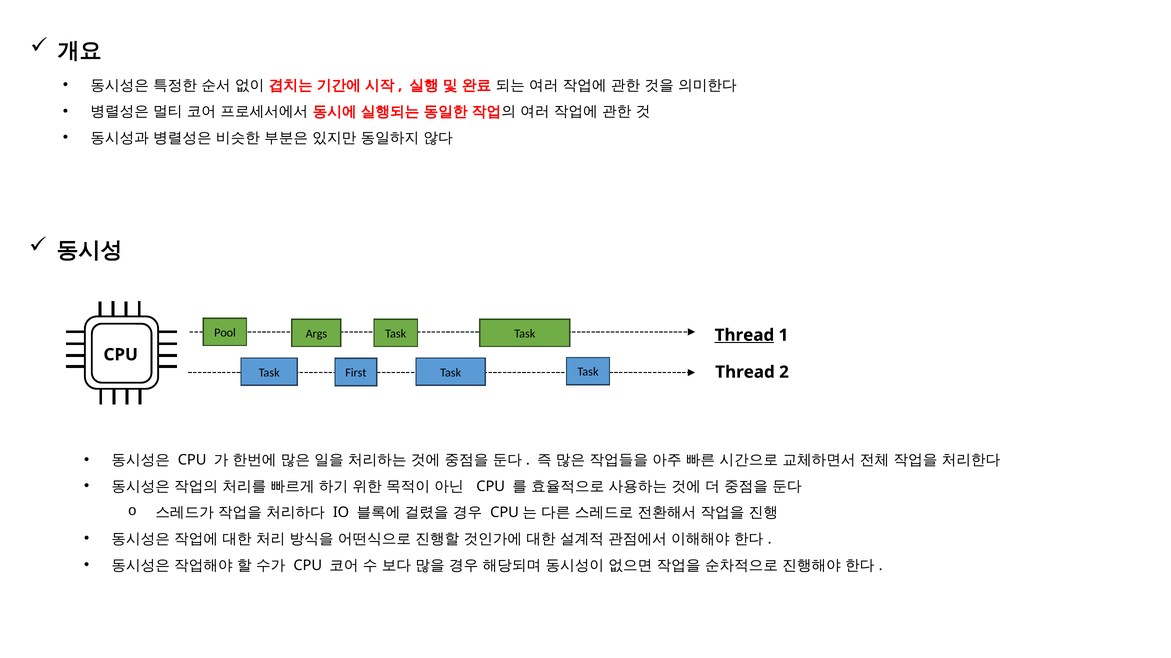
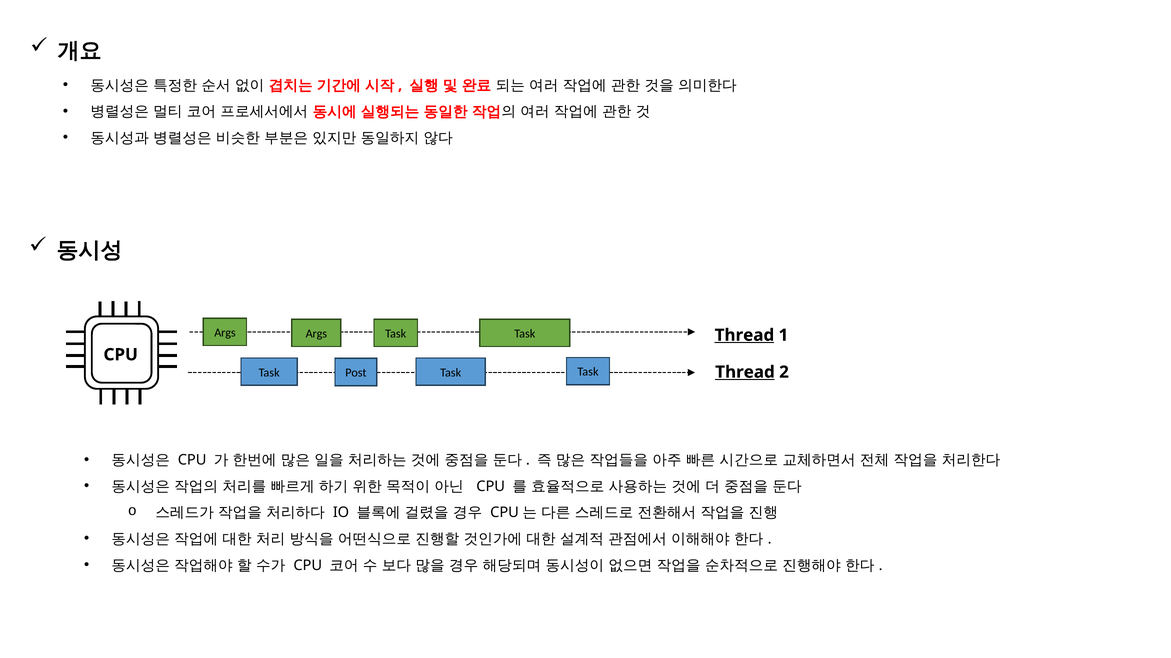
Pool: Pool -> Args (225, 333)
First: First -> Post (356, 373)
Thread underline: none -> present (745, 372)
